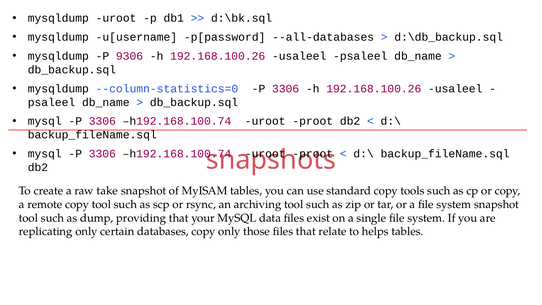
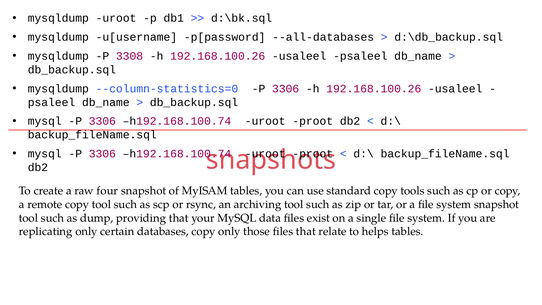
9306: 9306 -> 3308 (130, 56)
take: take -> four (107, 191)
